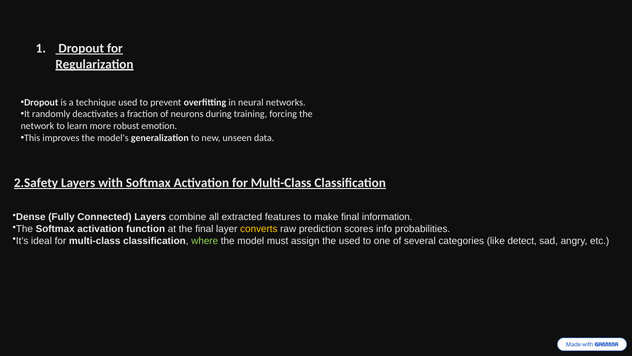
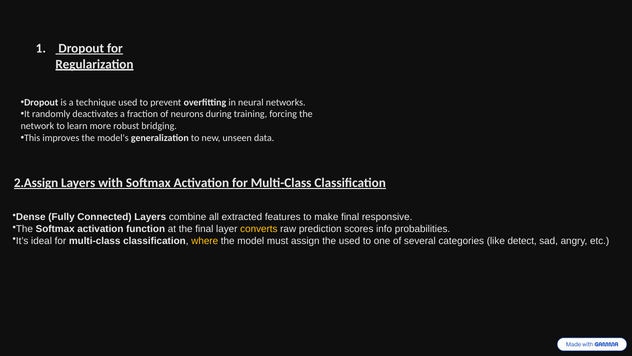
emotion: emotion -> bridging (159, 126)
2.Safety: 2.Safety -> 2.Assign (36, 183)
information: information -> responsive (387, 217)
where colour: light green -> yellow (205, 241)
